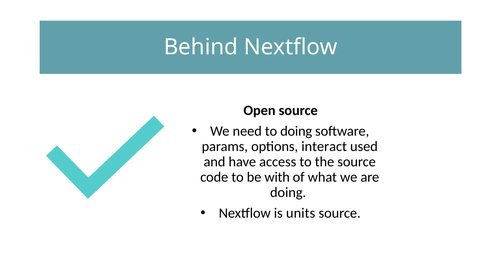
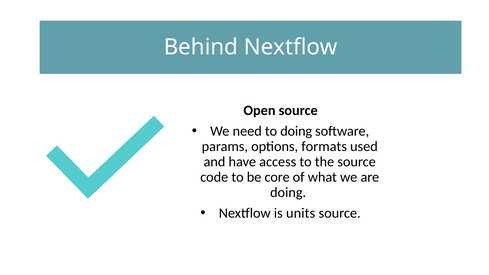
interact: interact -> formats (324, 146)
with: with -> core (277, 177)
